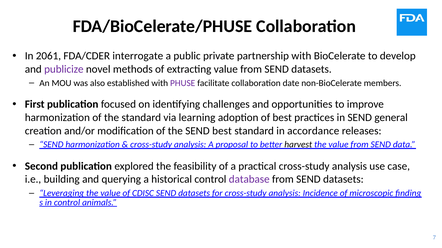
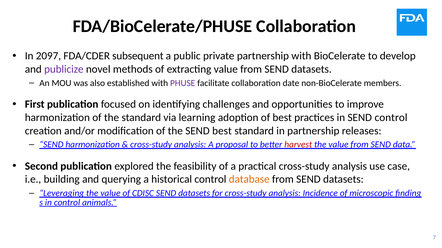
2061: 2061 -> 2097 (48, 56)
interrogate: interrogate -> subsequent (138, 56)
SEND general: general -> control (391, 118)
in accordance: accordance -> partnership (313, 131)
harvest colour: black -> red (298, 145)
database colour: purple -> orange (249, 180)
